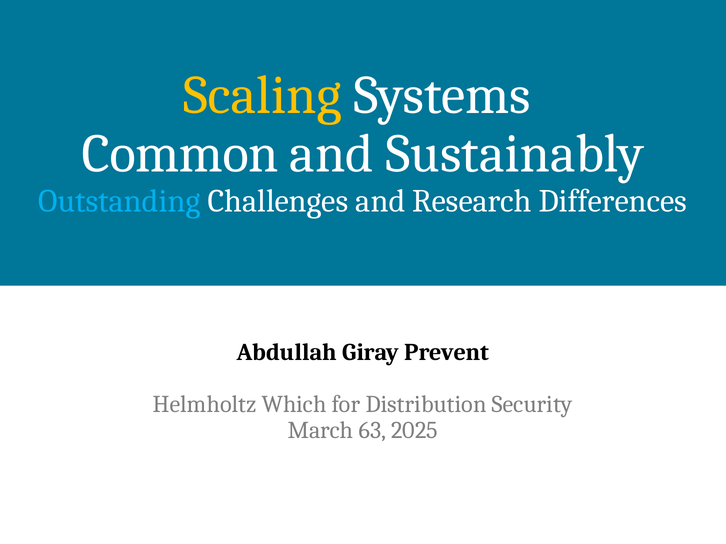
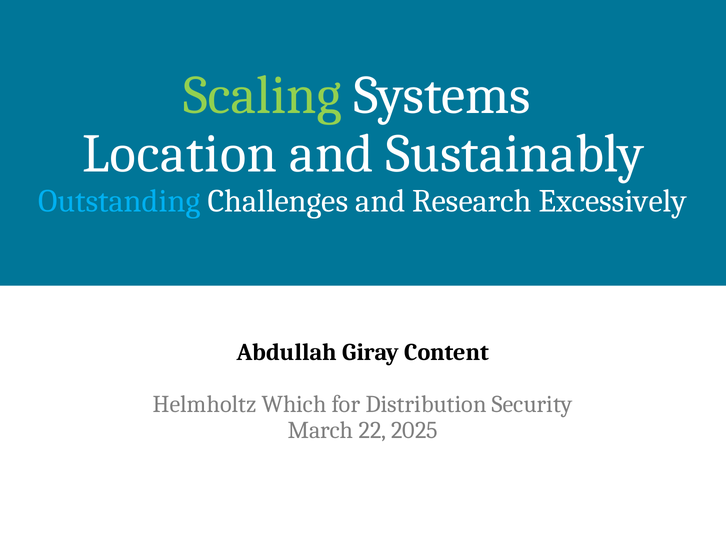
Scaling colour: yellow -> light green (262, 95)
Common: Common -> Location (180, 154)
Differences: Differences -> Excessively (613, 201)
Prevent: Prevent -> Content (447, 353)
63: 63 -> 22 (372, 431)
